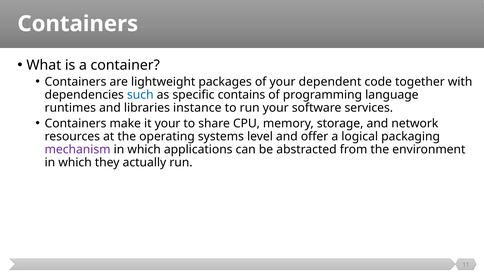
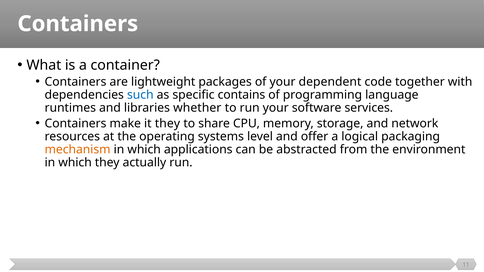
instance: instance -> whether (197, 108)
it your: your -> they (167, 124)
mechanism colour: purple -> orange (78, 150)
